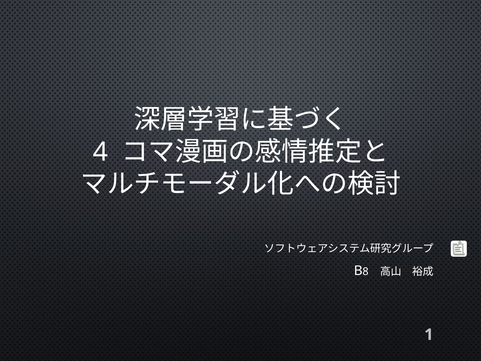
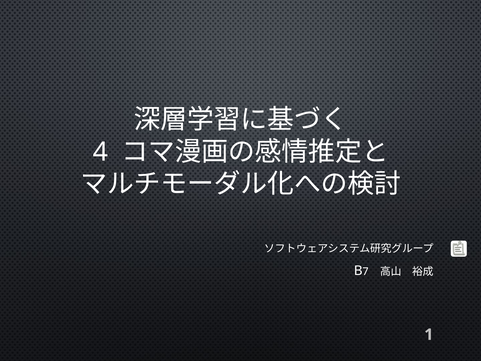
8: 8 -> 7 (366, 271)
